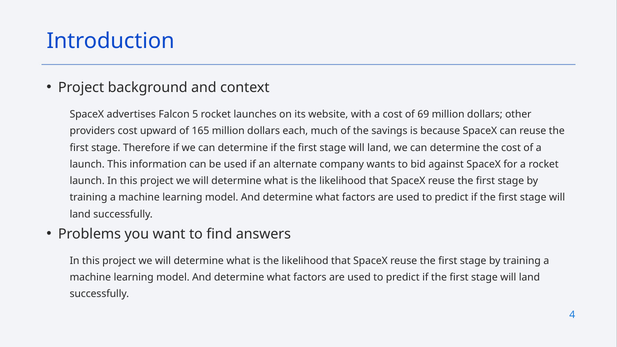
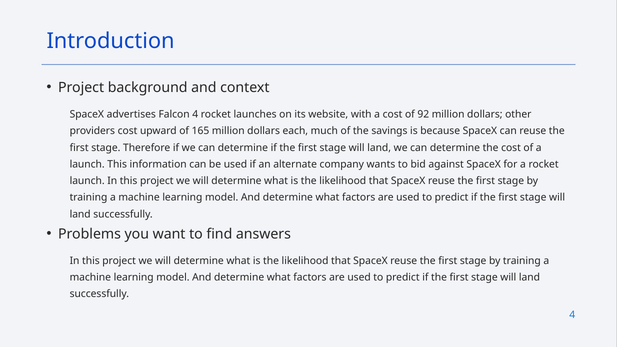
Falcon 5: 5 -> 4 (195, 114)
69: 69 -> 92 (423, 114)
